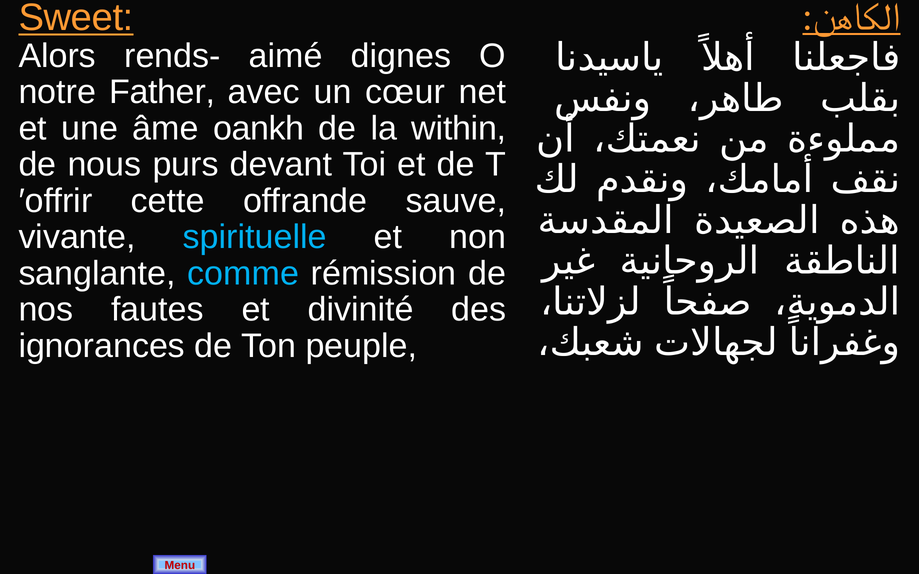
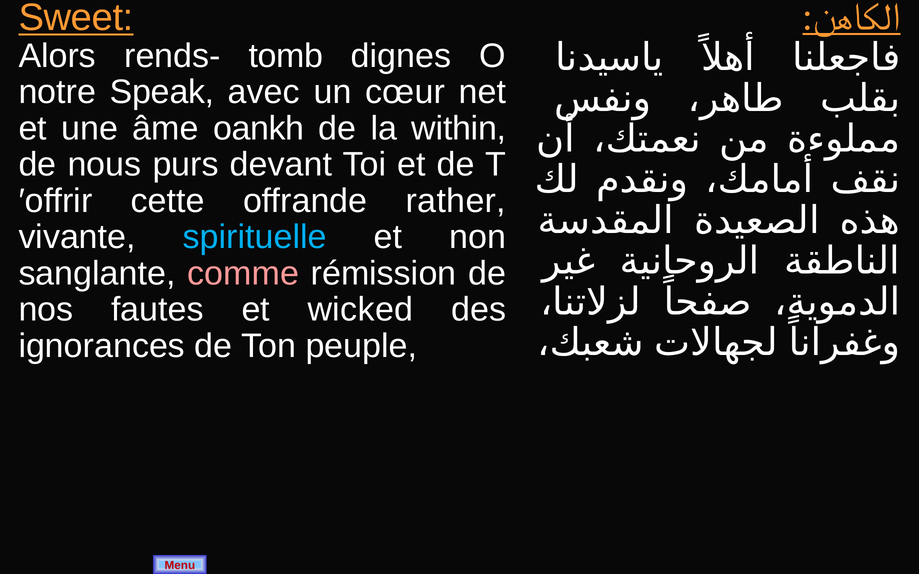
aimé: aimé -> tomb (286, 56)
Father: Father -> Speak (162, 92)
sauve: sauve -> rather (456, 201)
comme colour: light blue -> pink (243, 274)
divinité: divinité -> wicked (360, 310)
